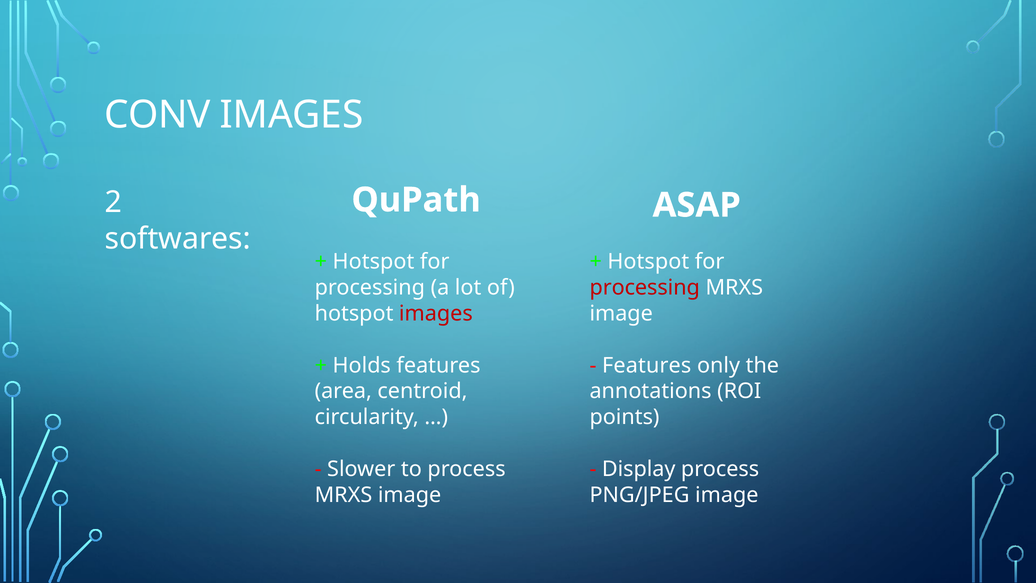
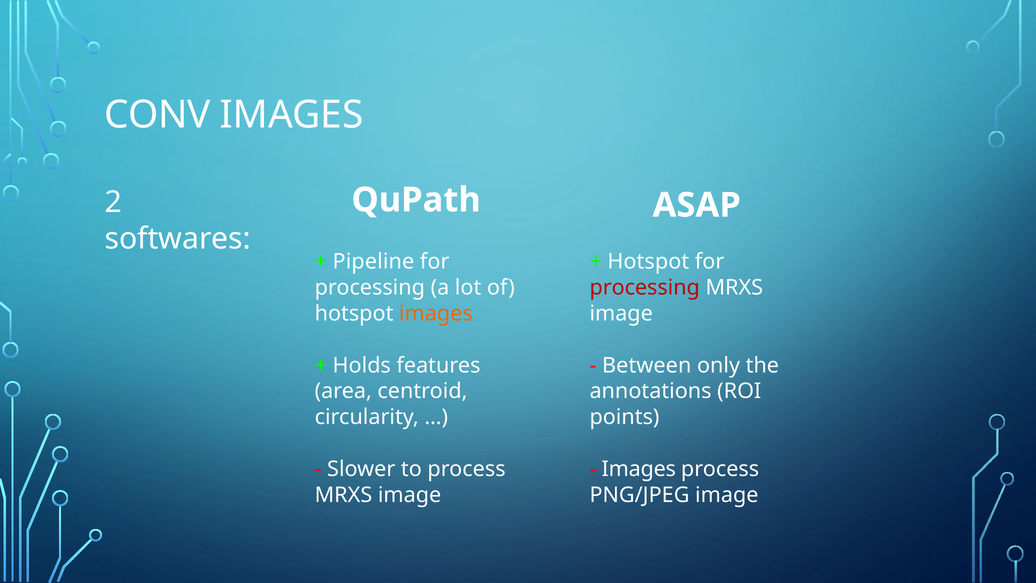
Hotspot: Hotspot -> Pipeline (373, 262)
images colour: red -> orange (436, 313)
Features: Features -> Between (647, 365)
Display: Display -> Images (639, 469)
